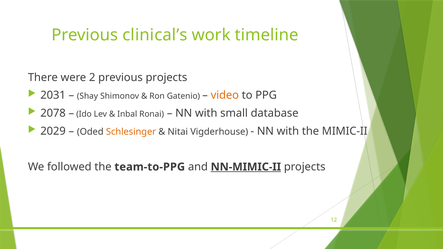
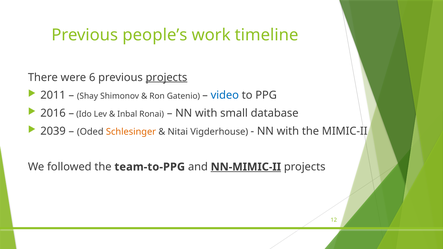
clinical’s: clinical’s -> people’s (155, 35)
2: 2 -> 6 (92, 77)
projects underline: none -> present (166, 77)
2031: 2031 -> 2011 (53, 95)
video colour: orange -> blue (225, 95)
2078: 2078 -> 2016 (53, 113)
2029: 2029 -> 2039 (53, 131)
